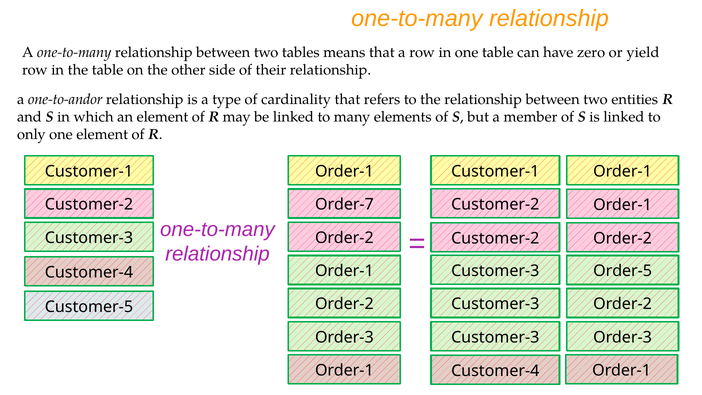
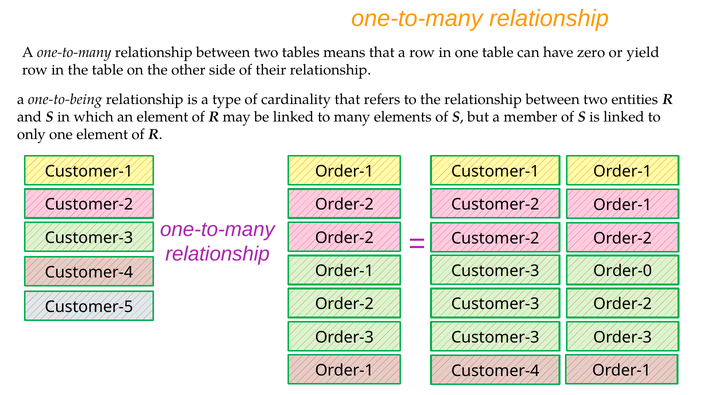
one-to-andor: one-to-andor -> one-to-being (65, 99)
Customer-2 Order-7: Order-7 -> Order-2 (344, 205)
Order-5: Order-5 -> Order-0 (623, 271)
